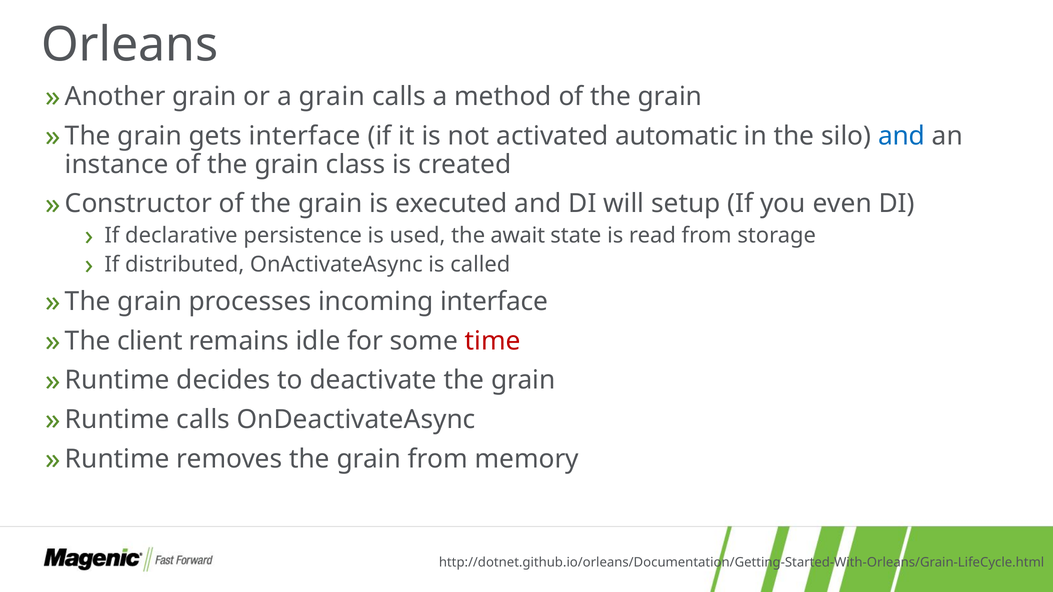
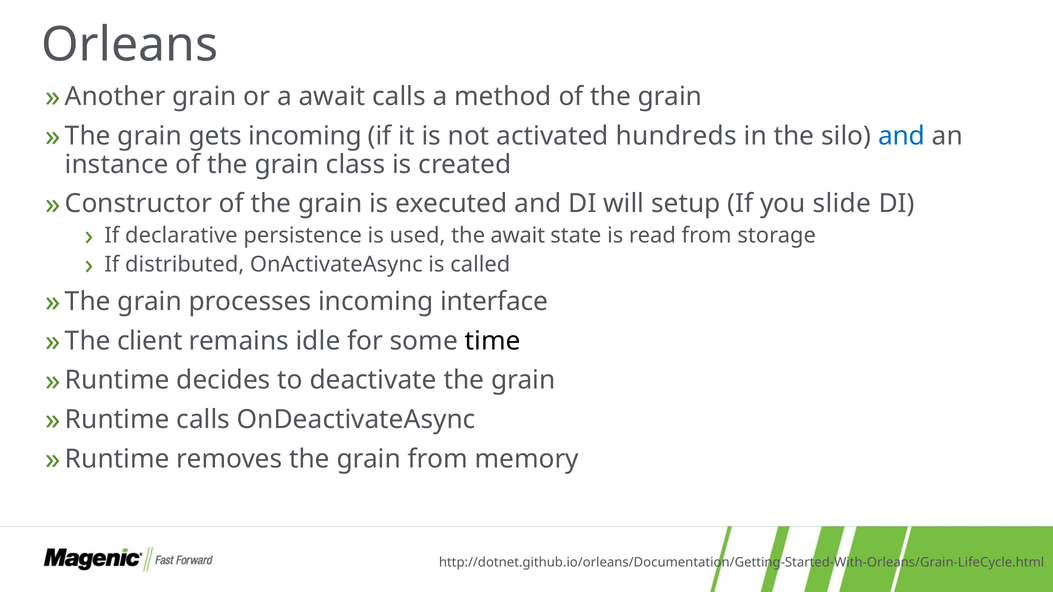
a grain: grain -> await (332, 97)
gets interface: interface -> incoming (305, 136)
automatic: automatic -> hundreds (676, 136)
even: even -> slide (842, 204)
time colour: red -> black (493, 341)
